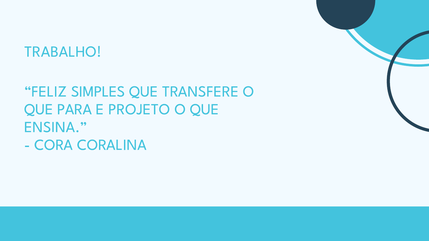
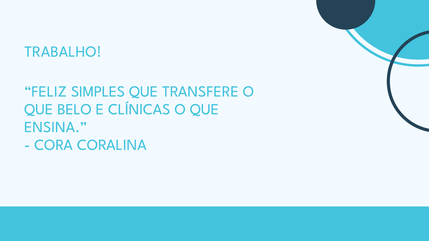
PARA: PARA -> BELO (74, 109)
PROJETO: PROJETO -> CLÍNICAS (139, 109)
